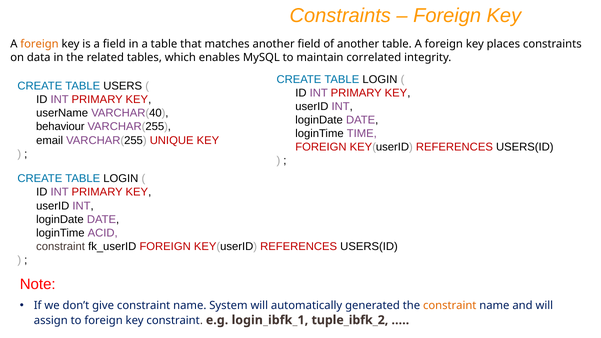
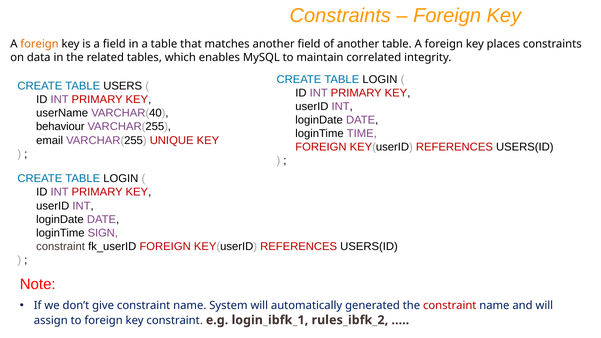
ACID: ACID -> SIGN (103, 233)
constraint colour: orange -> red (450, 306)
tuple_ibfk_2: tuple_ibfk_2 -> rules_ibfk_2 (350, 320)
